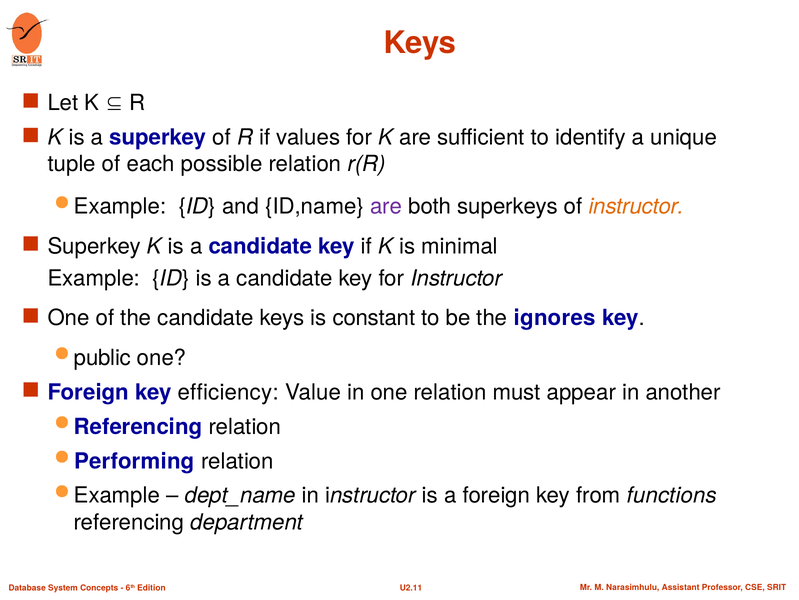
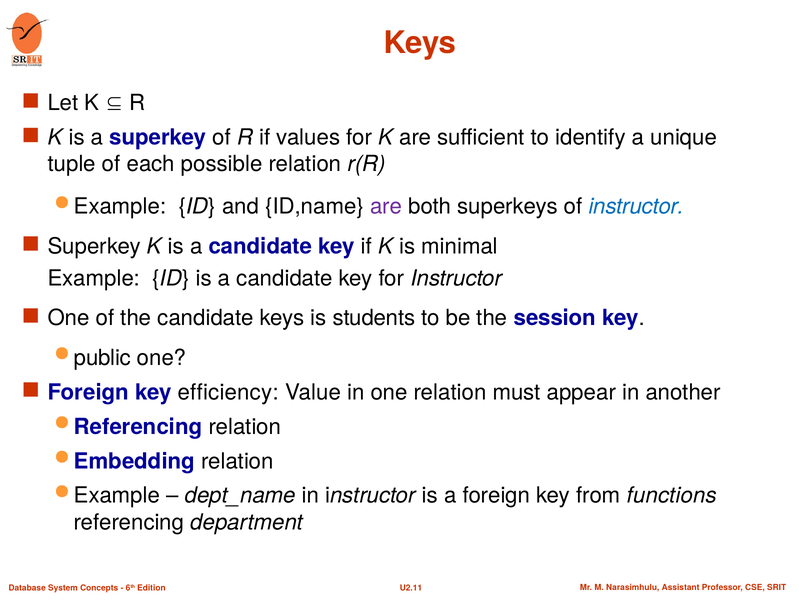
instructor colour: orange -> blue (636, 206)
constant: constant -> students (374, 318)
ignores: ignores -> session (555, 318)
Performing: Performing -> Embedding (134, 461)
